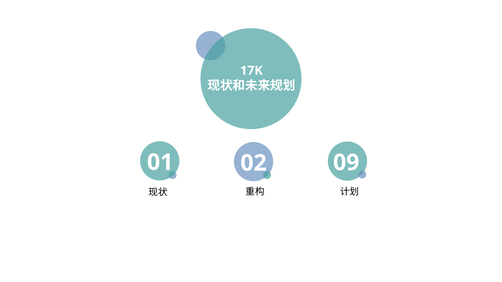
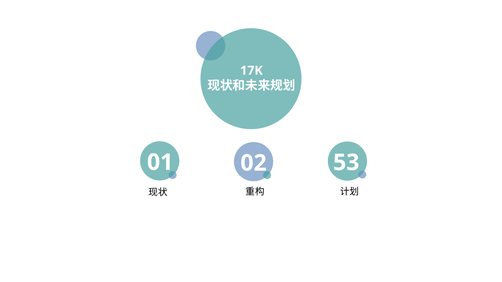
09: 09 -> 53 (346, 163)
